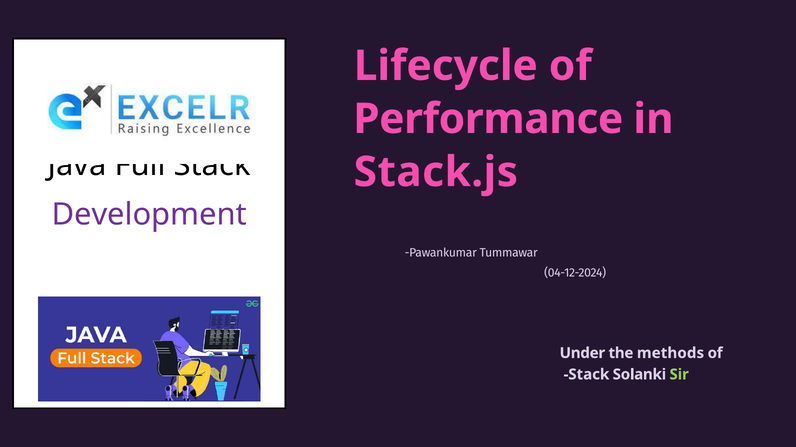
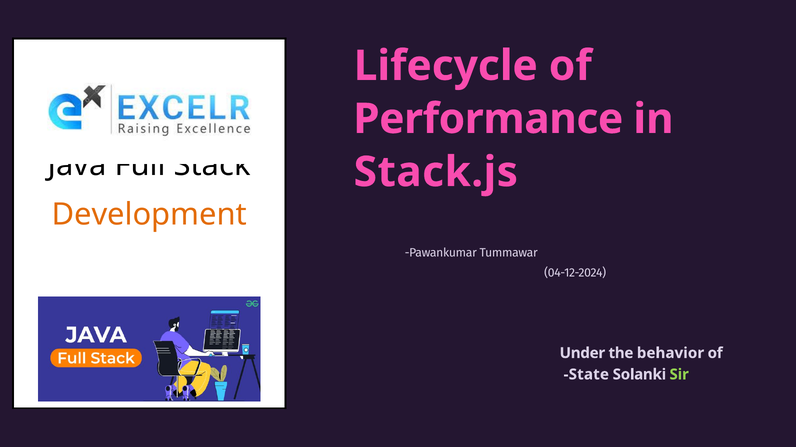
Development colour: purple -> orange (149, 215)
methods: methods -> behavior (670, 354)
Stack: Stack -> State (586, 375)
